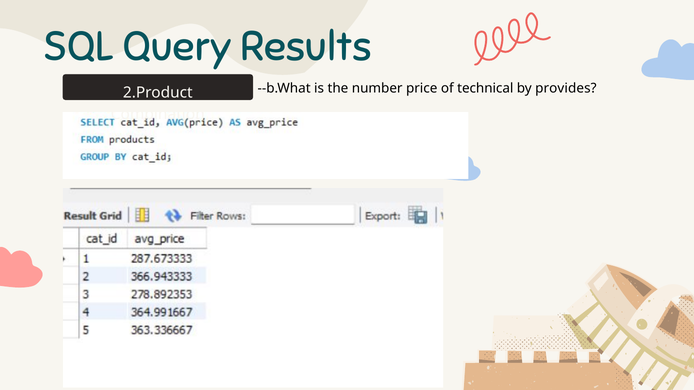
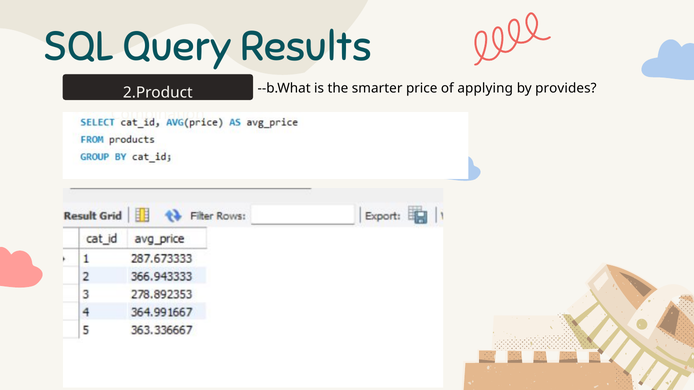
number: number -> smarter (377, 88)
technical: technical -> applying (485, 88)
